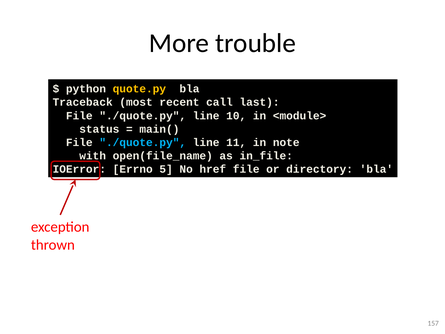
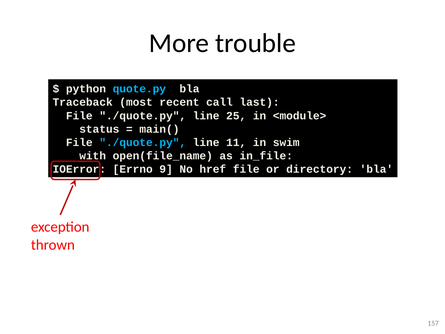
quote.py colour: yellow -> light blue (139, 89)
10: 10 -> 25 (236, 116)
note: note -> swim (286, 142)
5: 5 -> 9 (166, 169)
